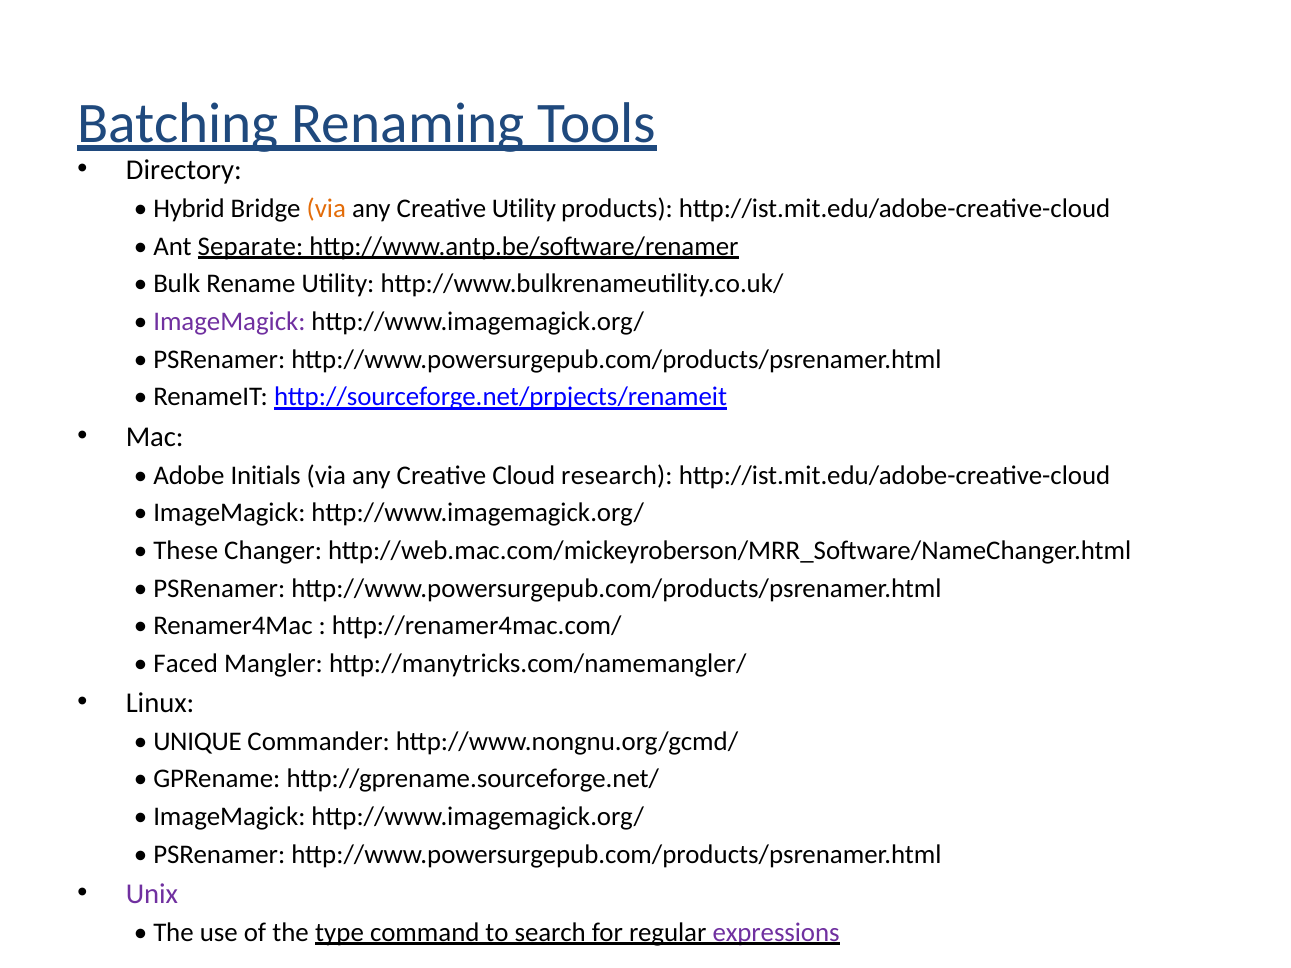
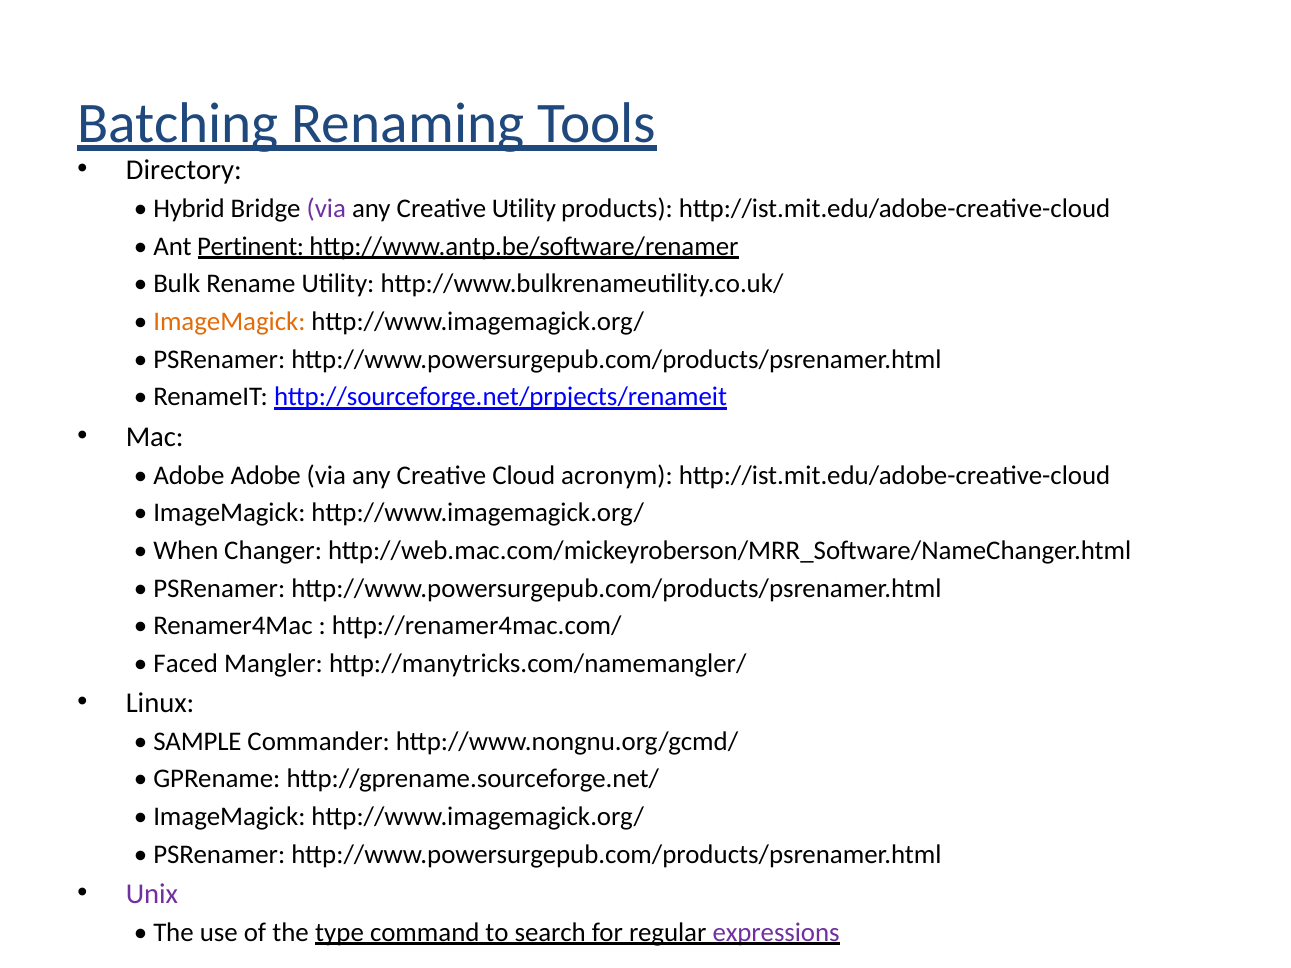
via colour: orange -> purple (326, 209)
Separate: Separate -> Pertinent (251, 246)
ImageMagick colour: purple -> orange (229, 322)
Adobe Initials: Initials -> Adobe (266, 475)
research: research -> acronym (617, 475)
These: These -> When (186, 551)
UNIQUE: UNIQUE -> SAMPLE (197, 742)
